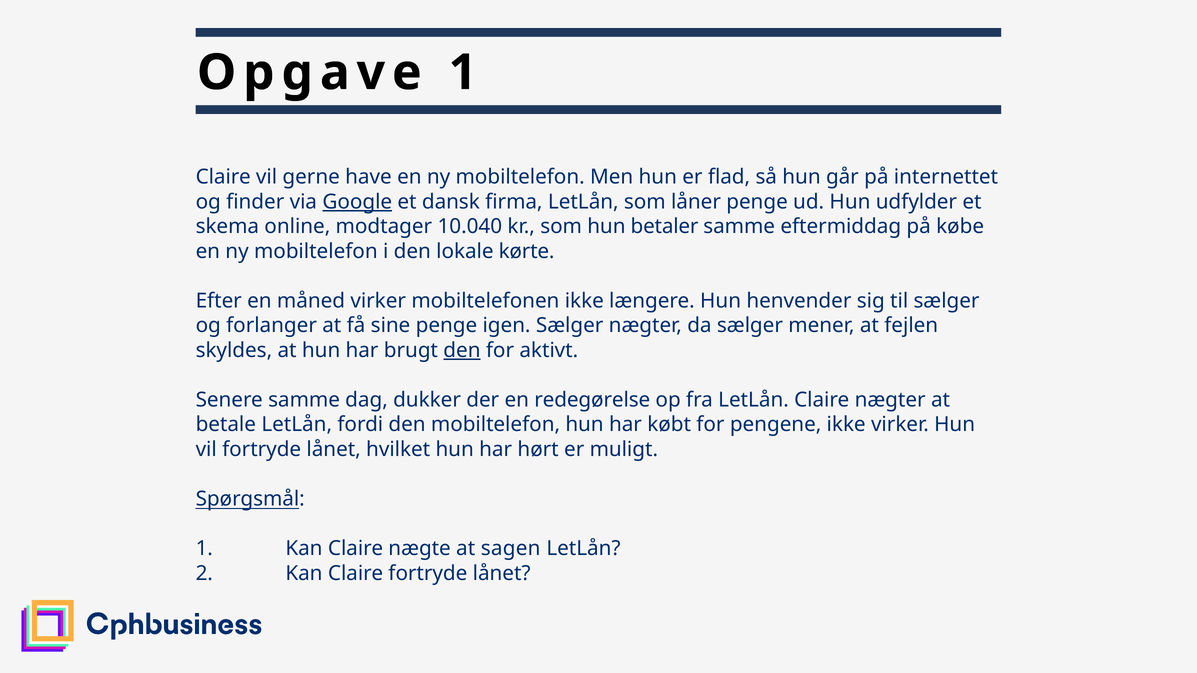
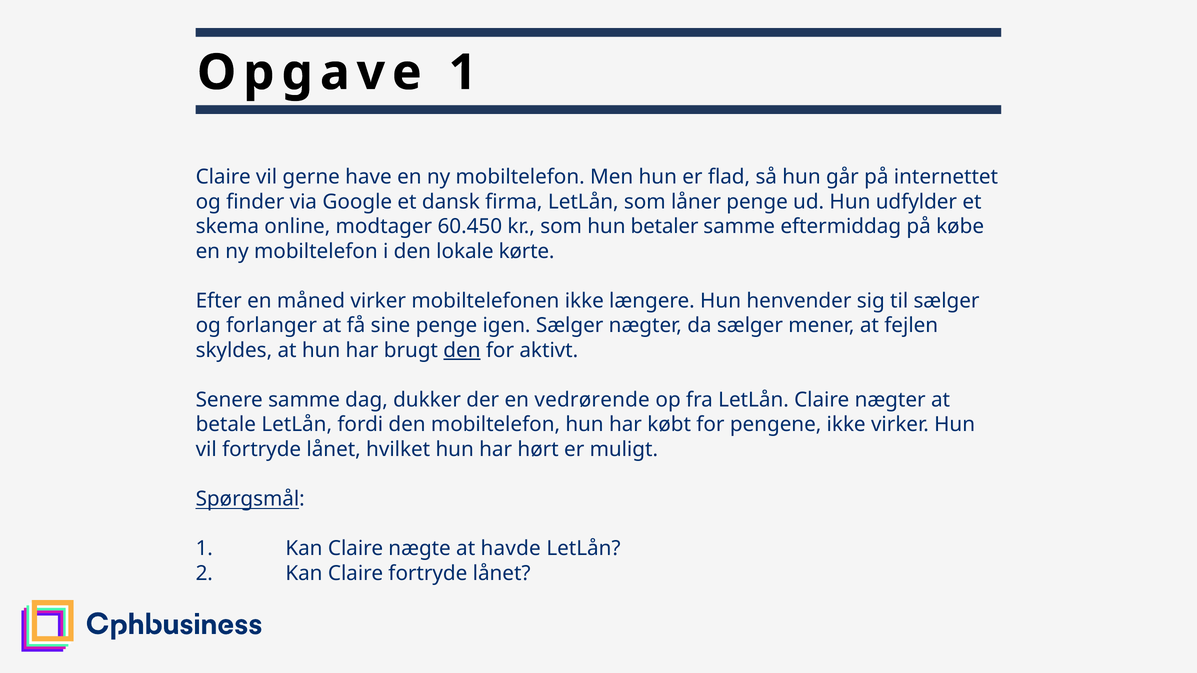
Google underline: present -> none (357, 202)
10.040: 10.040 -> 60.450 (470, 227)
redegørelse: redegørelse -> vedrørende (592, 400)
sagen: sagen -> havde (511, 549)
